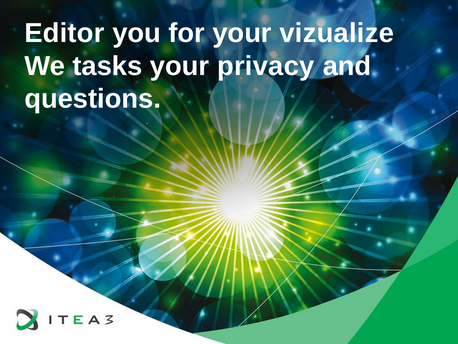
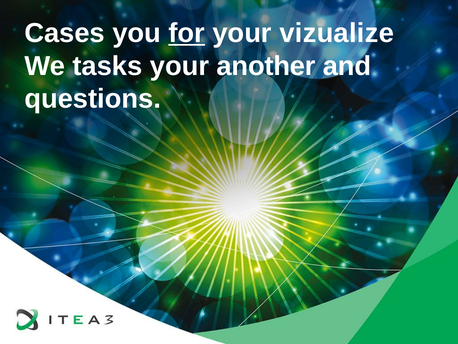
Editor: Editor -> Cases (65, 33)
for underline: none -> present (187, 33)
privacy: privacy -> another (266, 66)
